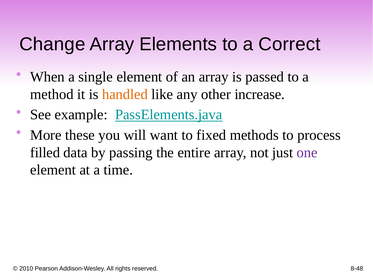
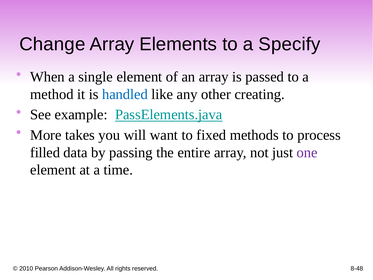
Correct: Correct -> Specify (289, 44)
handled colour: orange -> blue (125, 94)
increase: increase -> creating (260, 94)
these: these -> takes (80, 135)
